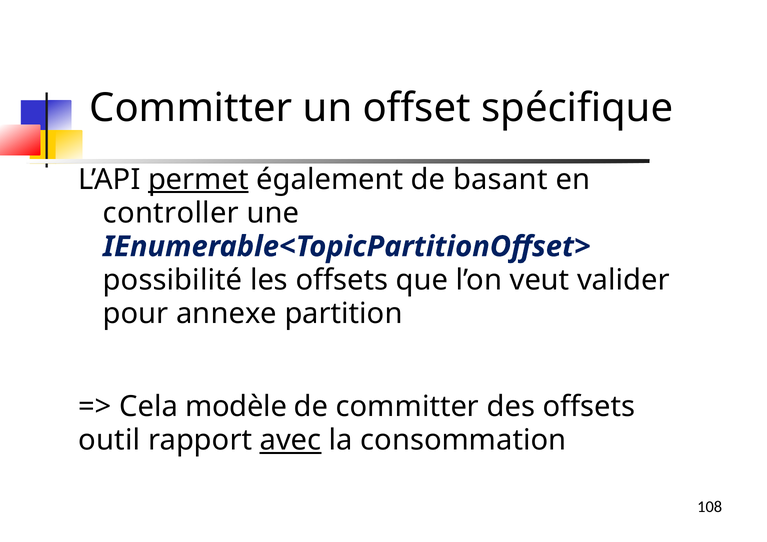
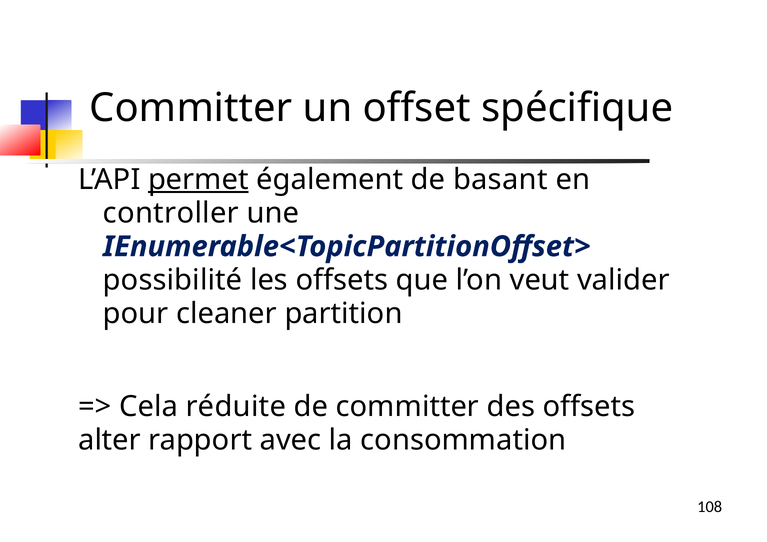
annexe: annexe -> cleaner (227, 314)
modèle: modèle -> réduite (236, 407)
outil: outil -> alter (110, 441)
avec underline: present -> none (291, 441)
